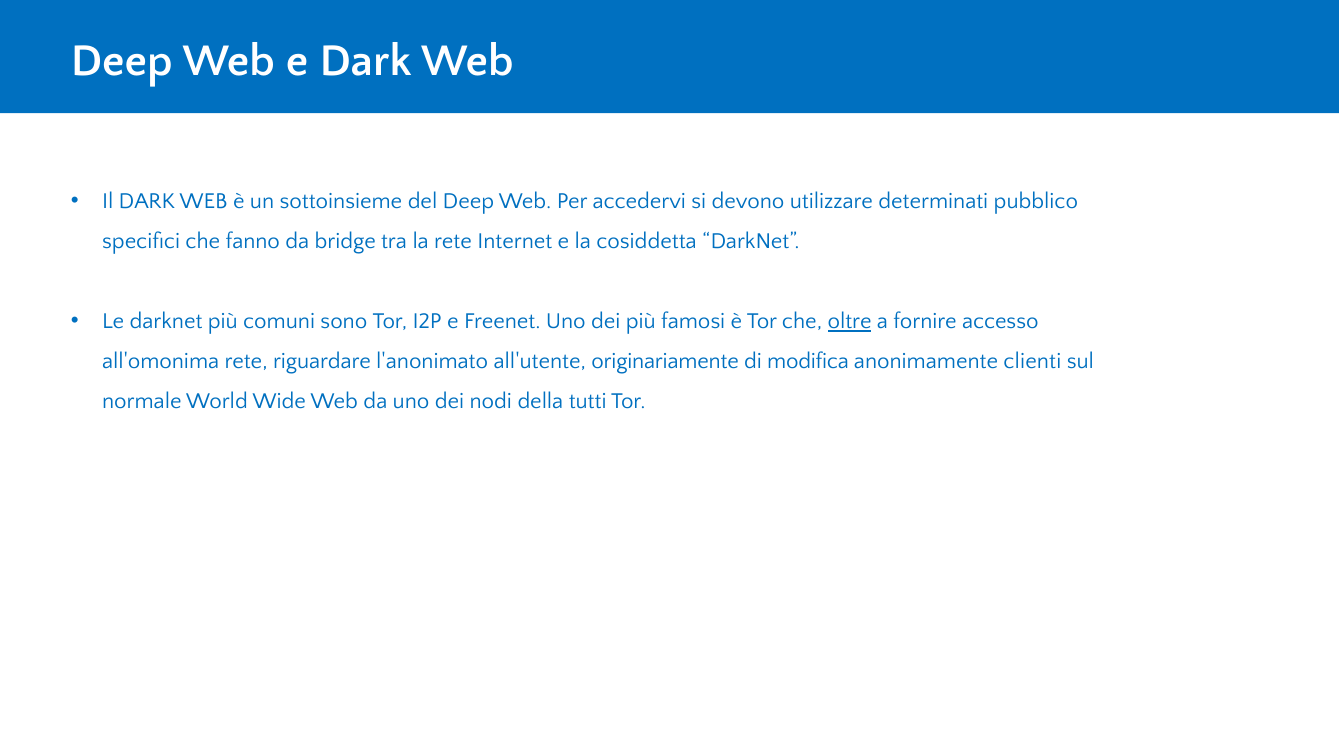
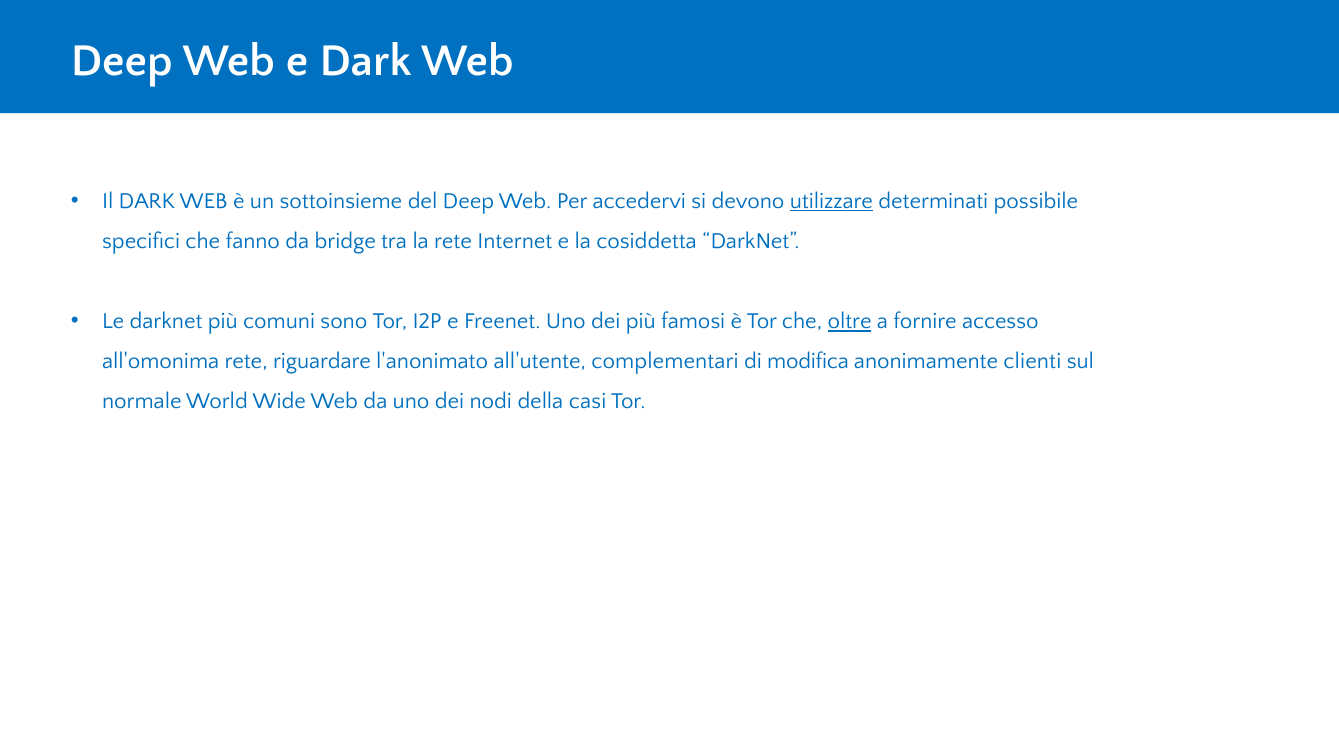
utilizzare underline: none -> present (831, 201)
pubblico: pubblico -> possibile (1036, 201)
originariamente: originariamente -> complementari (665, 362)
tutti: tutti -> casi (588, 402)
